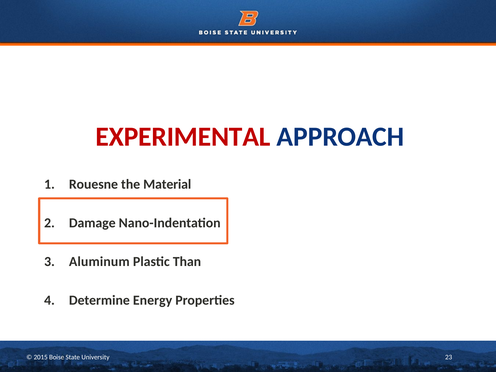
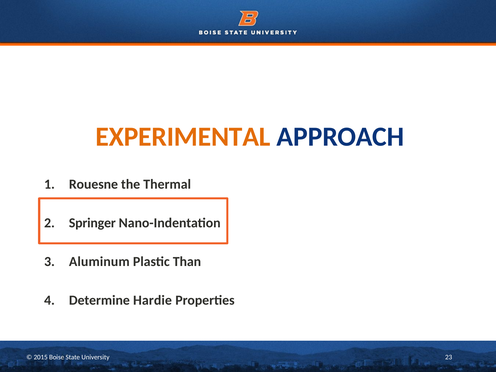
EXPERIMENTAL colour: red -> orange (183, 137)
Material: Material -> Thermal (167, 184)
Damage: Damage -> Springer (92, 223)
Energy: Energy -> Hardie (153, 300)
